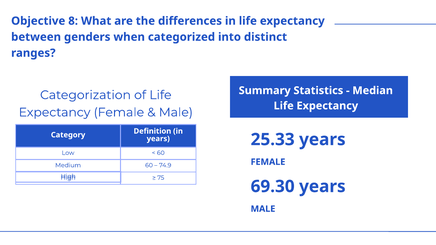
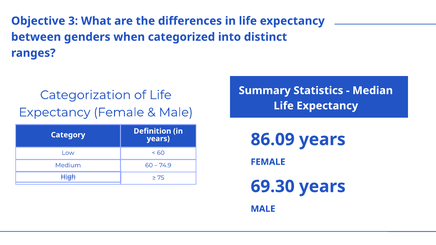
8: 8 -> 3 (73, 21)
25.33: 25.33 -> 86.09 (273, 140)
